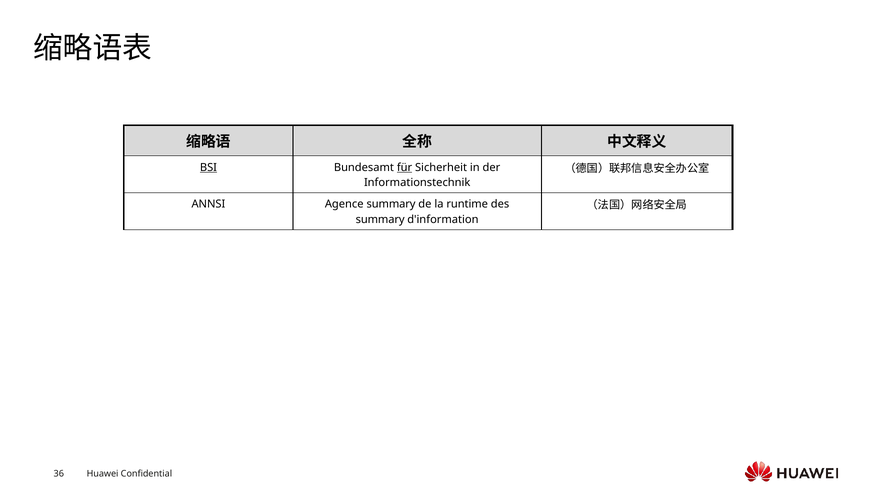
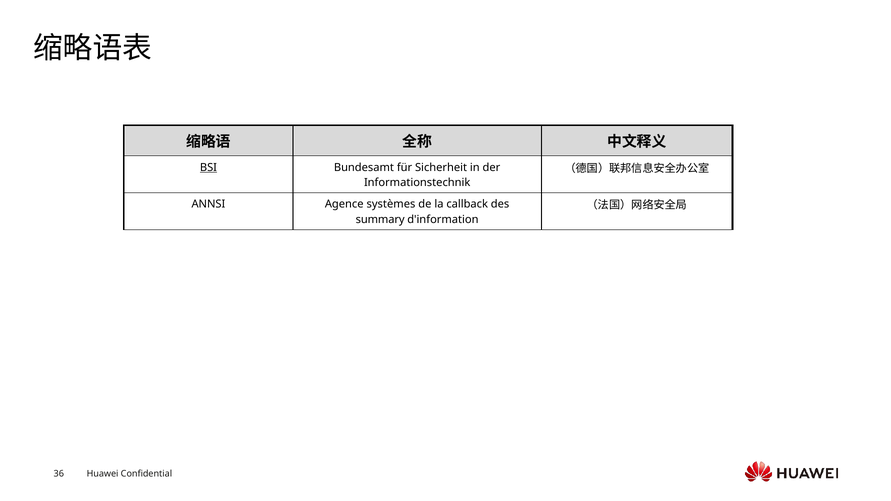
für underline: present -> none (405, 167)
Agence summary: summary -> systèmes (391, 204)
runtime: runtime -> callback (467, 204)
